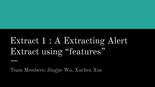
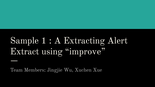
Extract: Extract -> Sample (24, 41)
features: features -> improve (85, 52)
